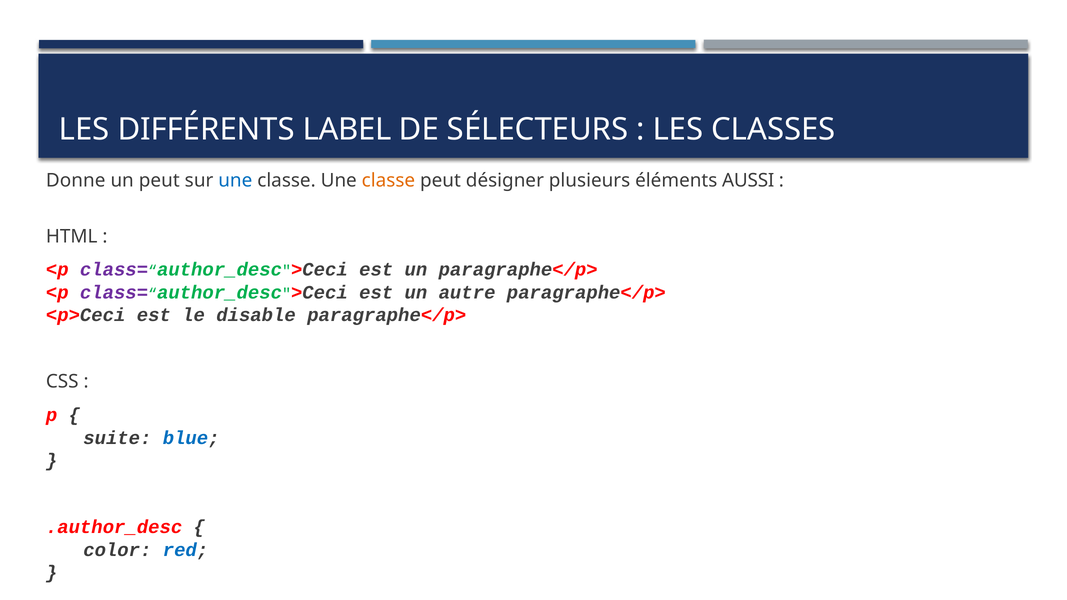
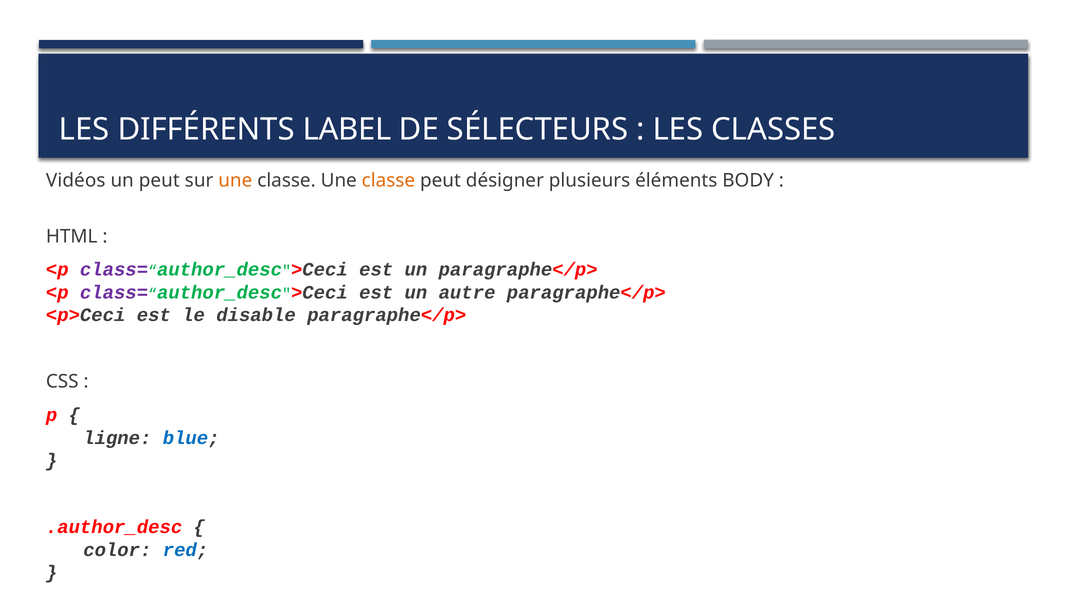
Donne: Donne -> Vidéos (76, 180)
une colour: blue -> orange (235, 180)
AUSSI: AUSSI -> BODY (748, 180)
suite: suite -> ligne (117, 438)
